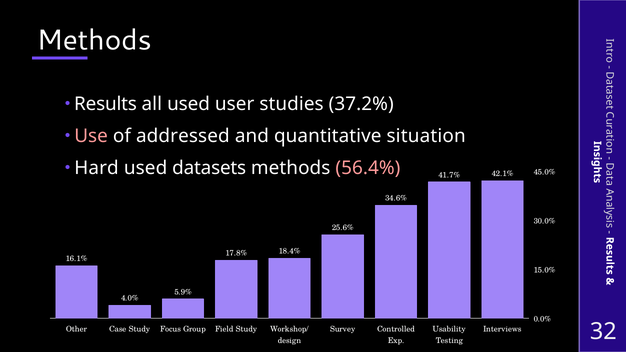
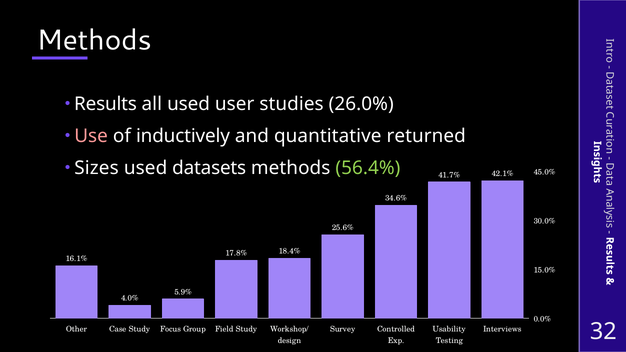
37.2%: 37.2% -> 26.0% (361, 104)
addressed: addressed -> inductively (183, 136)
situation: situation -> returned (426, 136)
Hard: Hard -> Sizes (97, 168)
56.4% colour: pink -> light green (368, 168)
